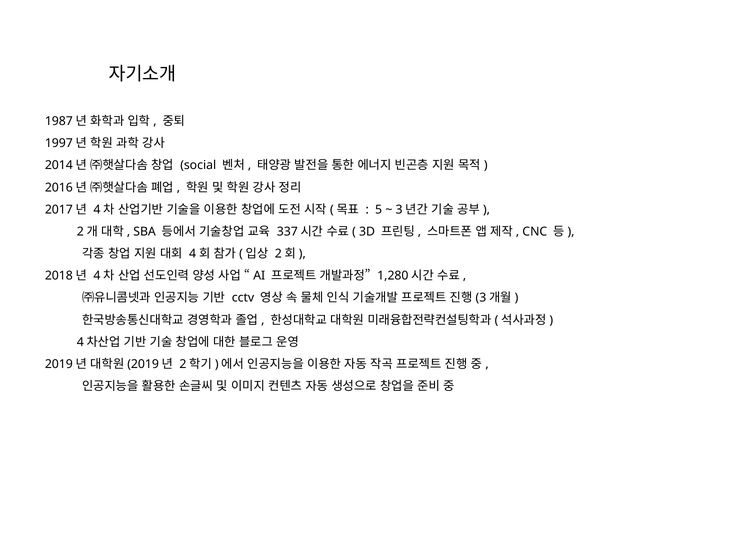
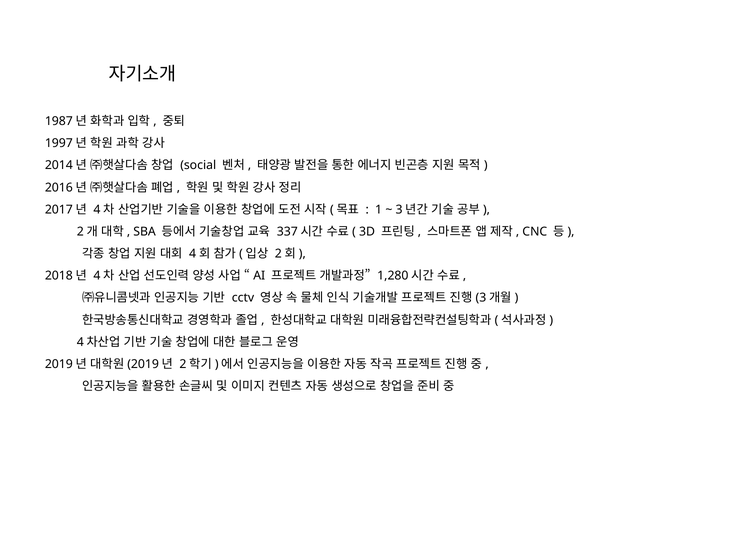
5: 5 -> 1 (379, 210)
